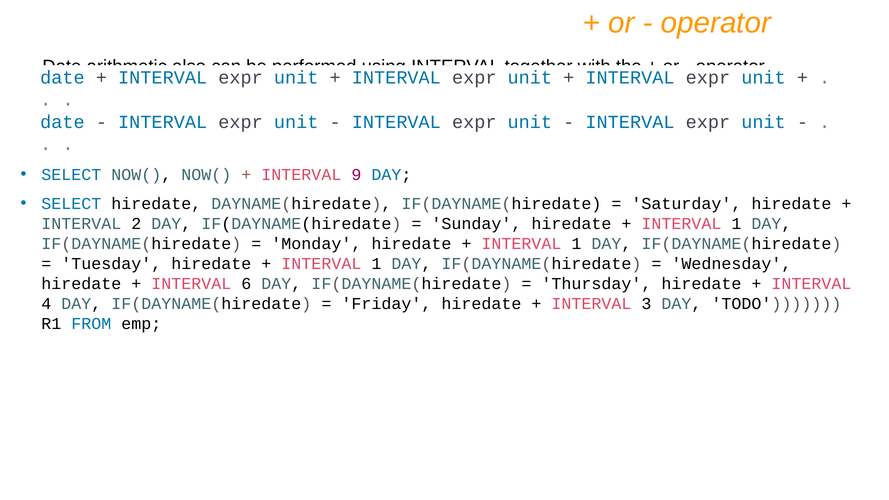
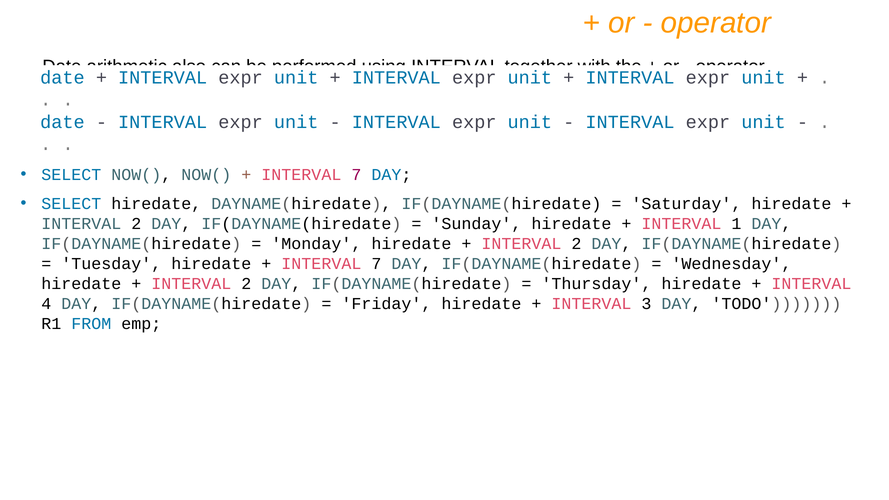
9: 9 -> 7 (356, 175)
1: 1 -> 2 (576, 244)
1: 1 -> 7 (376, 264)
6: 6 -> 2 (246, 284)
